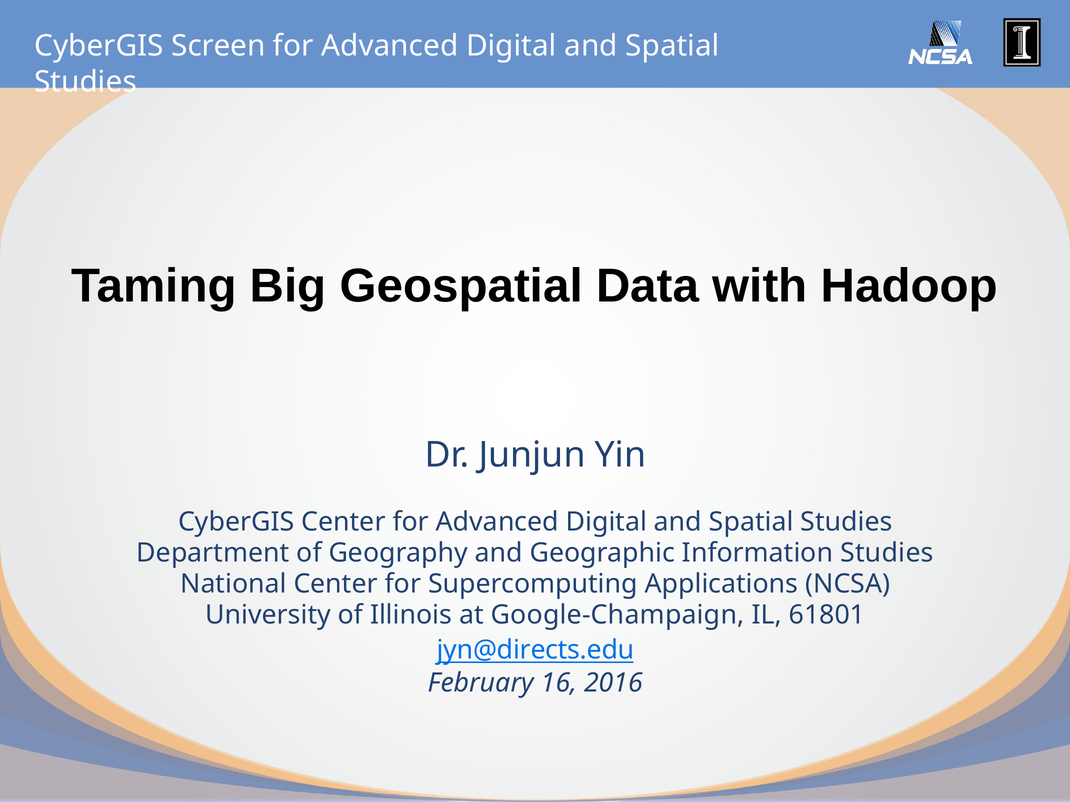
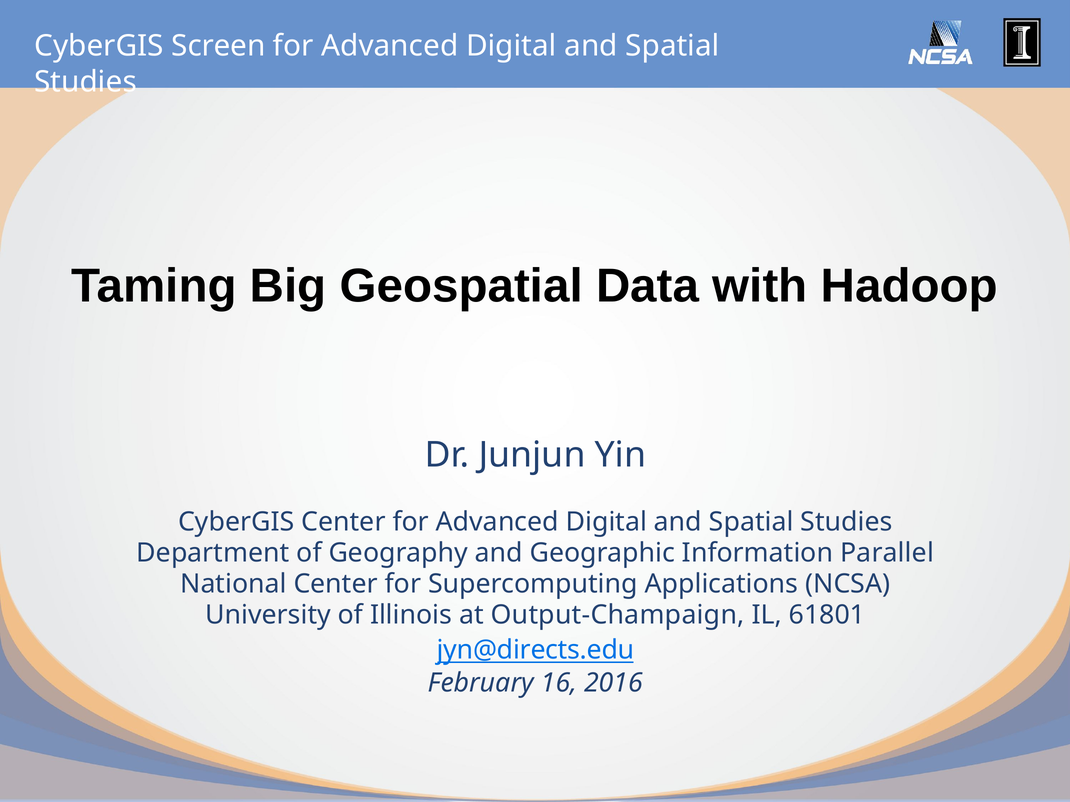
Information Studies: Studies -> Parallel (887, 553)
Google-Champaign: Google-Champaign -> Output-Champaign (618, 615)
